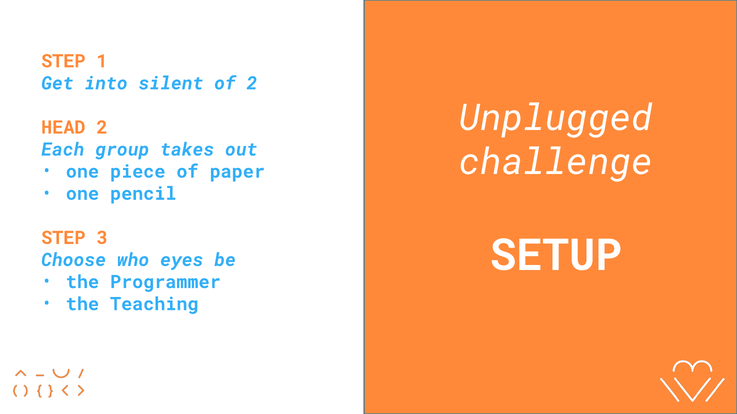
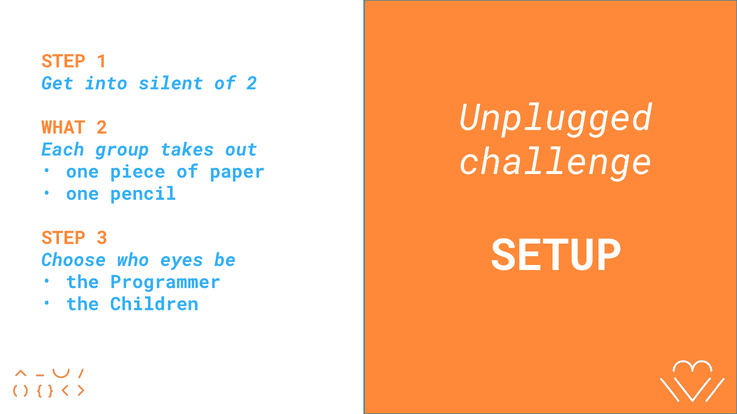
HEAD: HEAD -> WHAT (63, 128)
Teaching: Teaching -> Children (154, 305)
